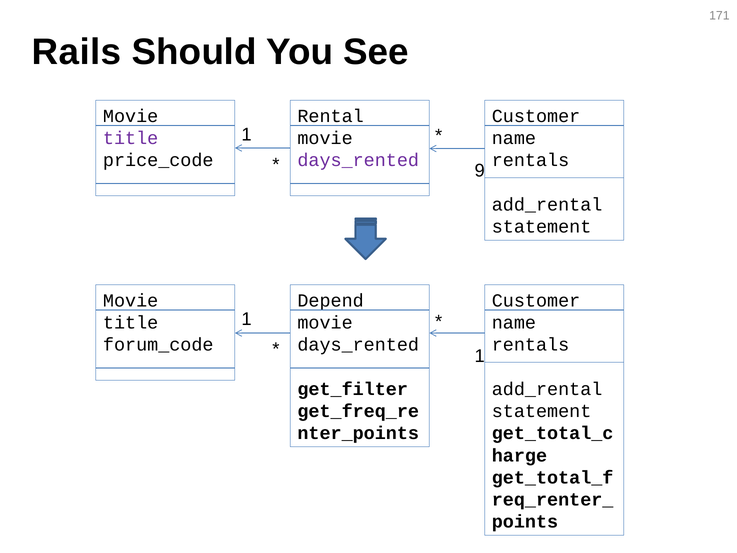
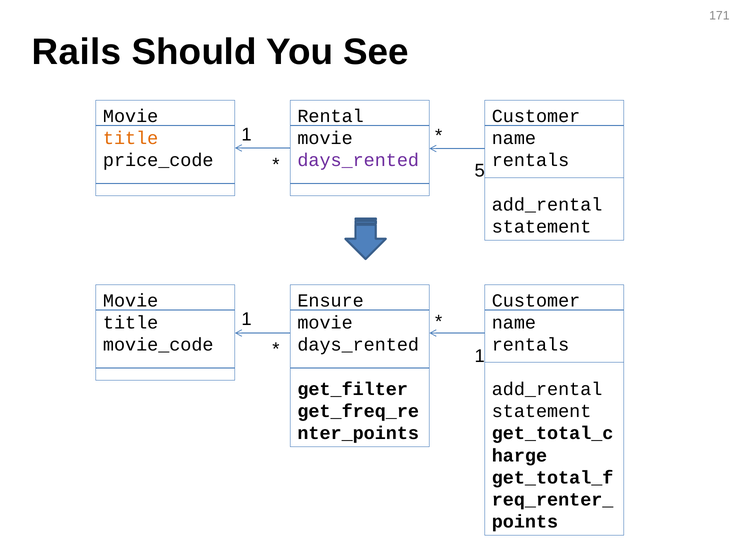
title colour: purple -> orange (131, 138)
9: 9 -> 5 (480, 170)
Depend: Depend -> Ensure (331, 300)
forum_code: forum_code -> movie_code (158, 345)
